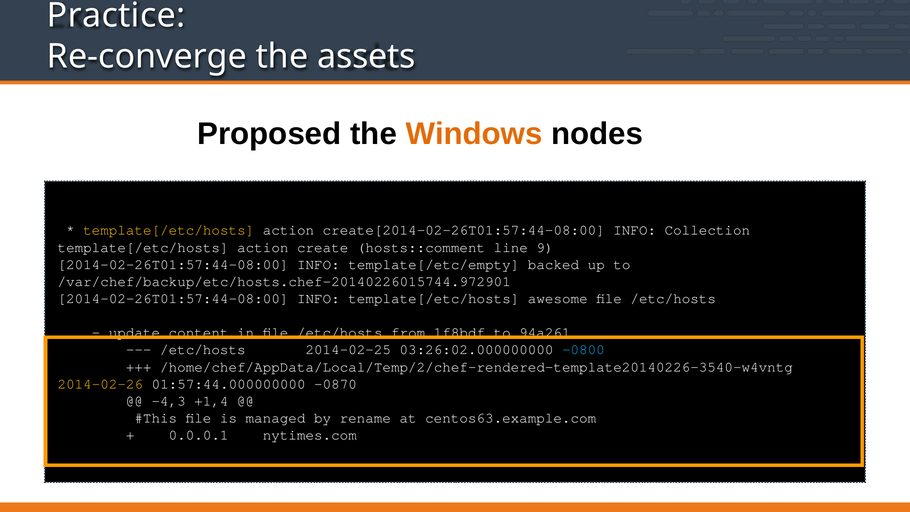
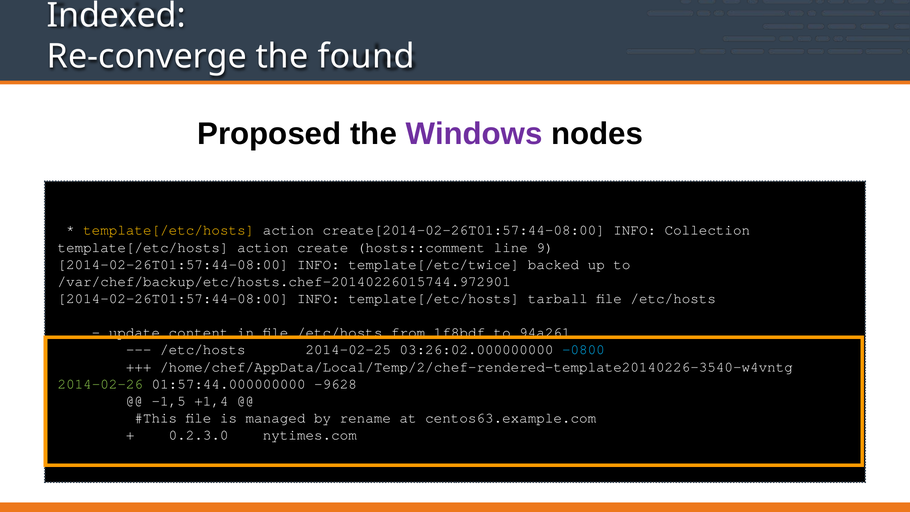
Practice: Practice -> Indexed (116, 16)
assets: assets -> found (366, 57)
Windows colour: orange -> purple (474, 134)
template[/etc/empty: template[/etc/empty -> template[/etc/twice (434, 264)
awesome: awesome -> tarball (558, 298)
2014-02-26 colour: yellow -> light green (100, 384)
-0870: -0870 -> -9628 (335, 384)
-4,3: -4,3 -> -1,5 (169, 401)
0.0.0.1: 0.0.0.1 -> 0.2.3.0 (199, 435)
